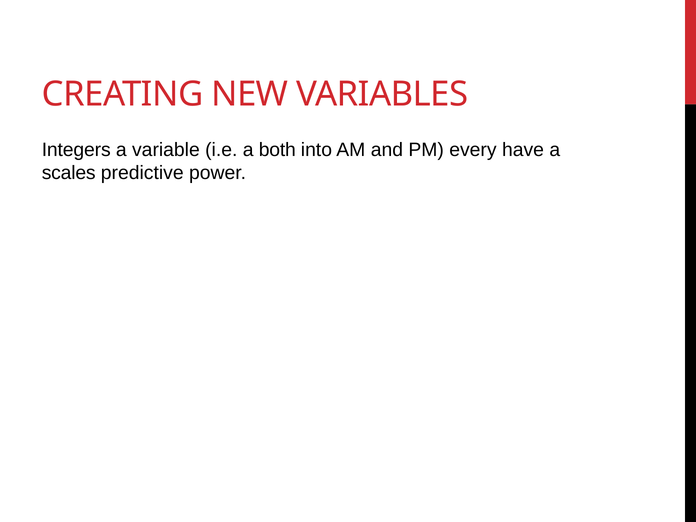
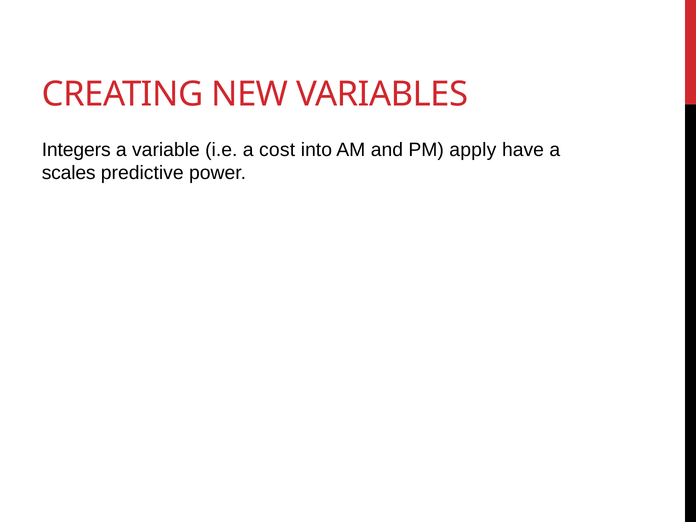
both: both -> cost (277, 150)
every: every -> apply (473, 150)
